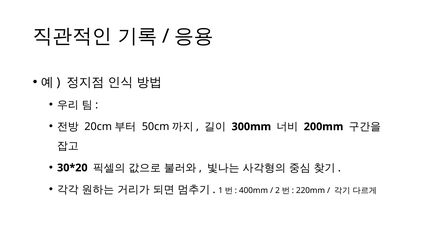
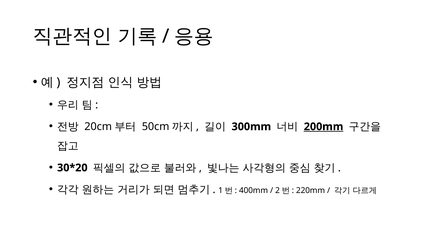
200mm underline: none -> present (324, 126)
